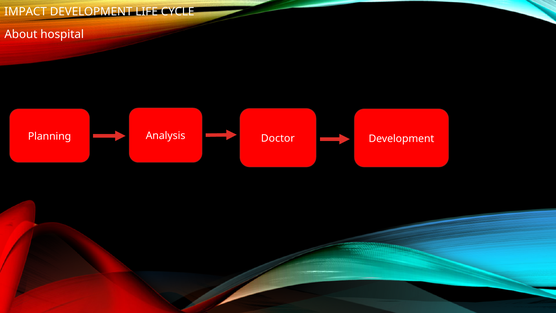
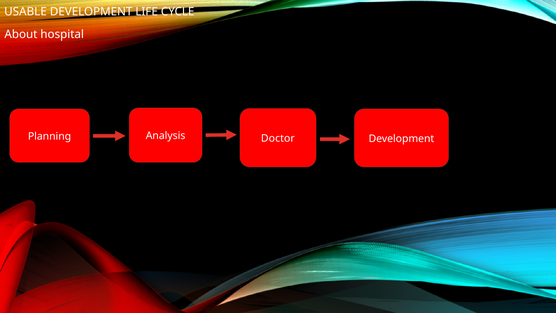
IMPACT: IMPACT -> USABLE (25, 12)
